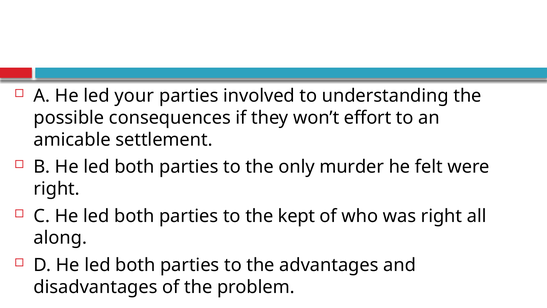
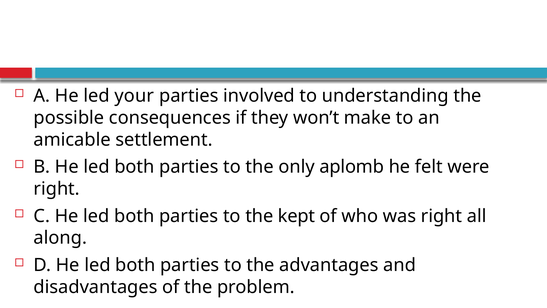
effort: effort -> make (368, 118)
murder: murder -> aplomb (352, 167)
